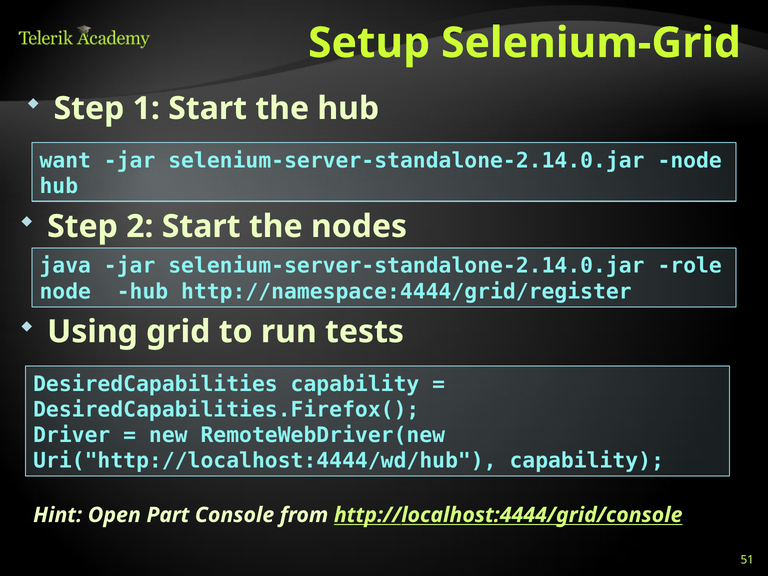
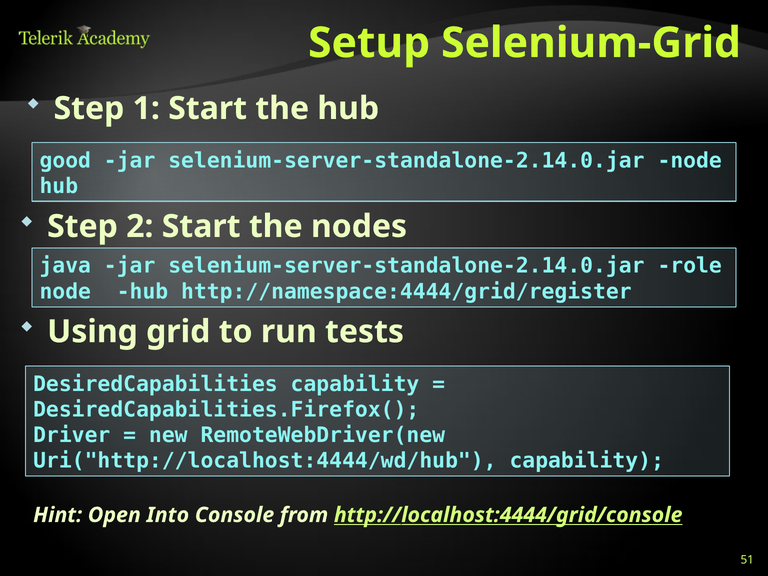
want: want -> good (65, 161)
Part: Part -> Into (168, 515)
